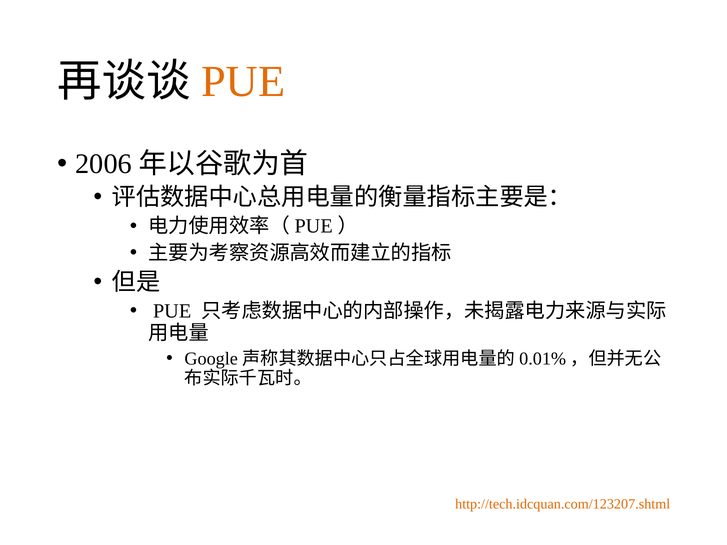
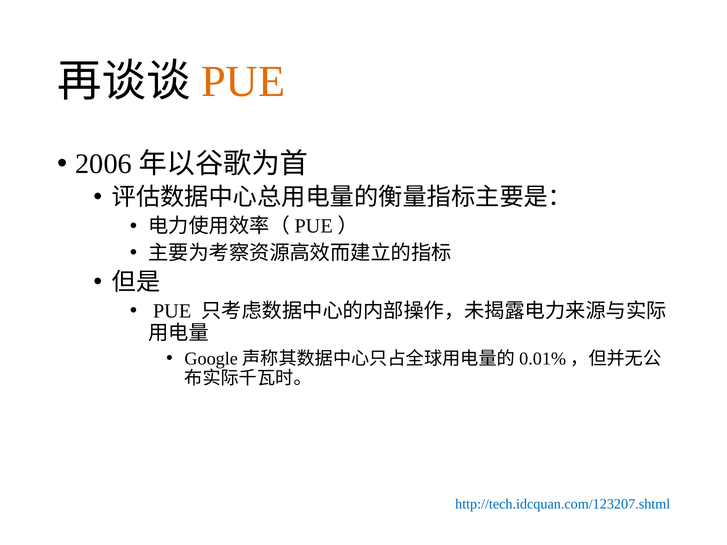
http://tech.idcquan.com/123207.shtml colour: orange -> blue (563, 504)
